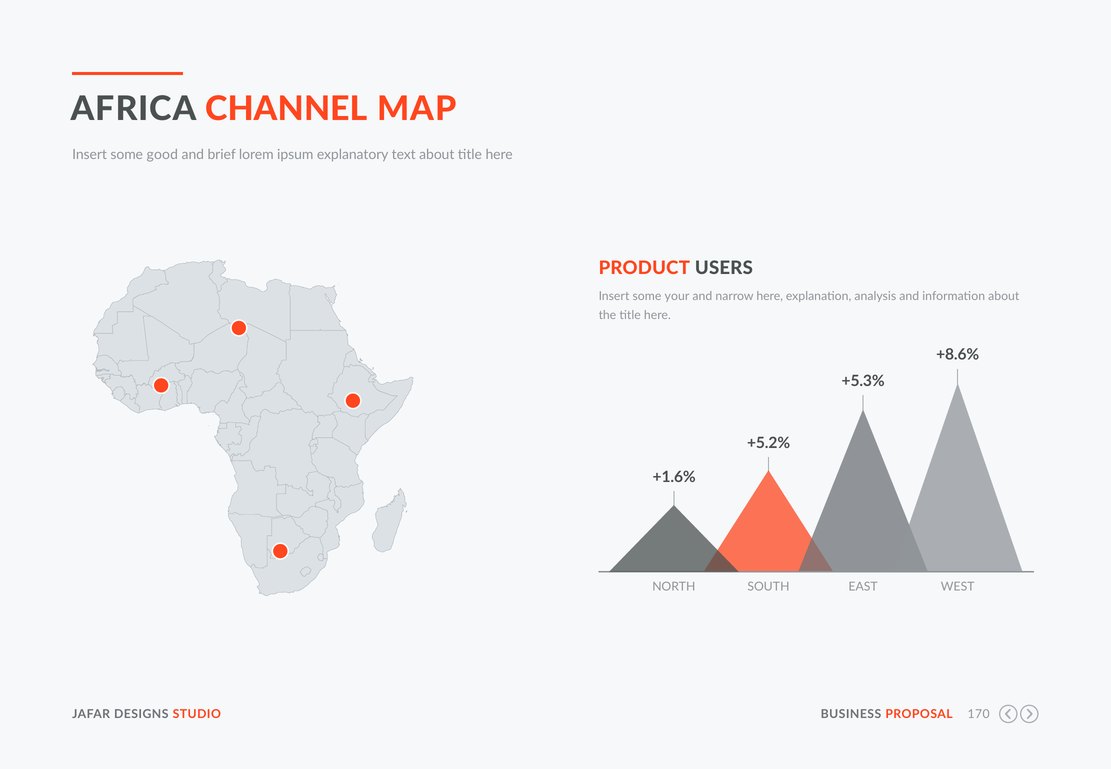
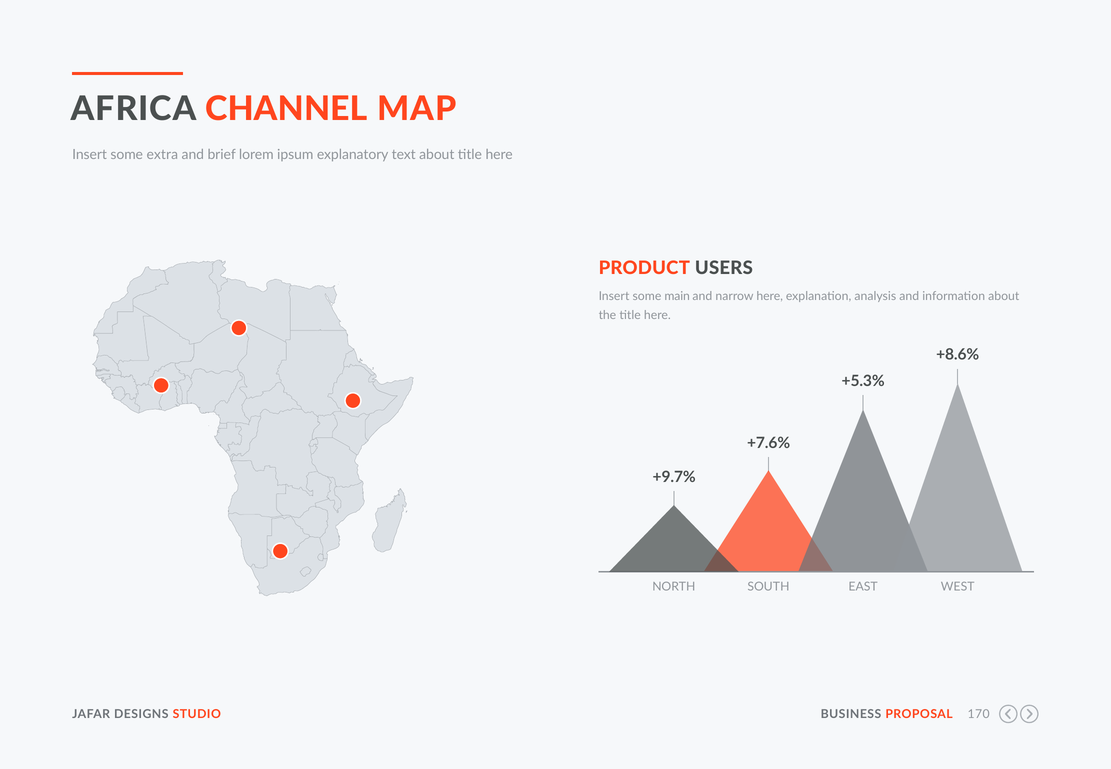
good: good -> extra (162, 155)
your: your -> main (677, 296)
+5.2%: +5.2% -> +7.6% (769, 443)
+1.6%: +1.6% -> +9.7% (674, 477)
